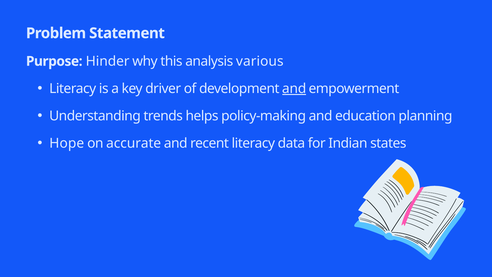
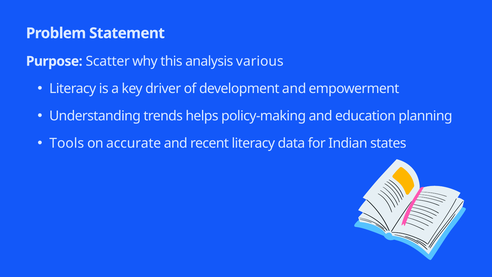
Hinder: Hinder -> Scatter (108, 61)
and underline: present -> none (294, 89)
Hope: Hope -> Tools (67, 143)
